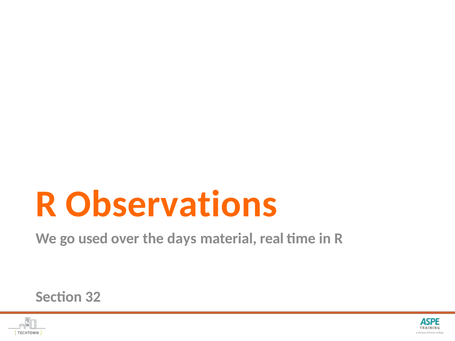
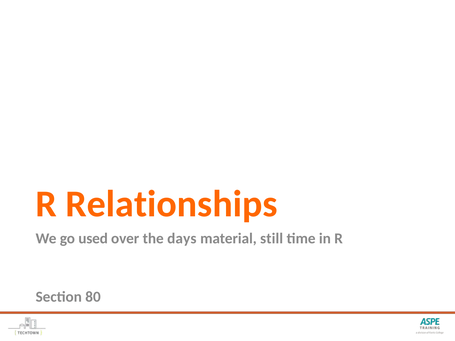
Observations: Observations -> Relationships (172, 204)
real: real -> still (272, 239)
32: 32 -> 80 (93, 297)
